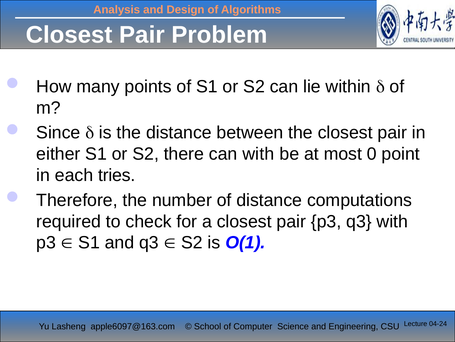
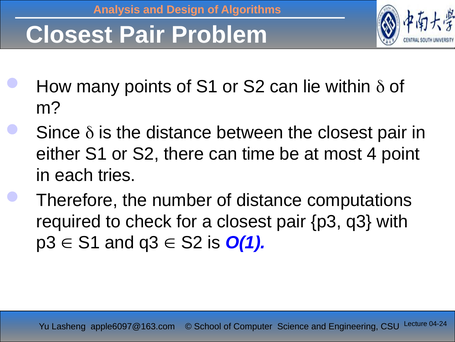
can with: with -> time (259, 154)
0: 0 -> 4 (372, 154)
